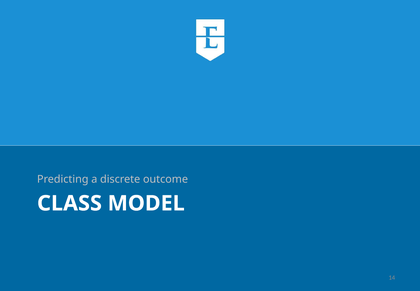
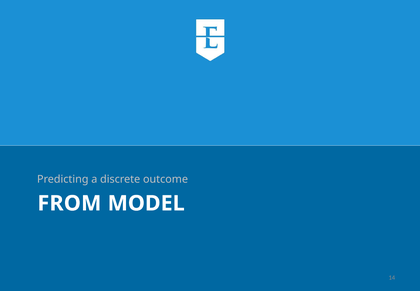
CLASS: CLASS -> FROM (69, 203)
